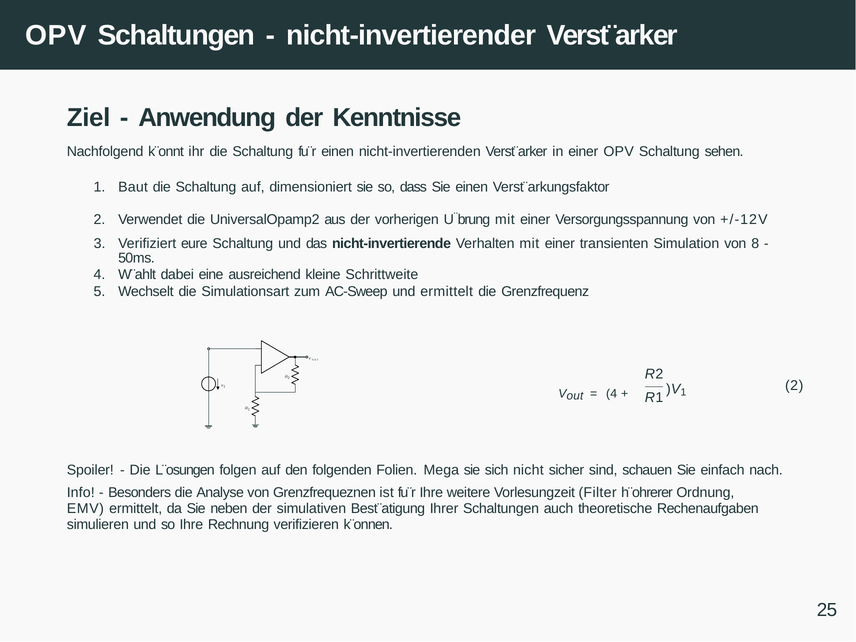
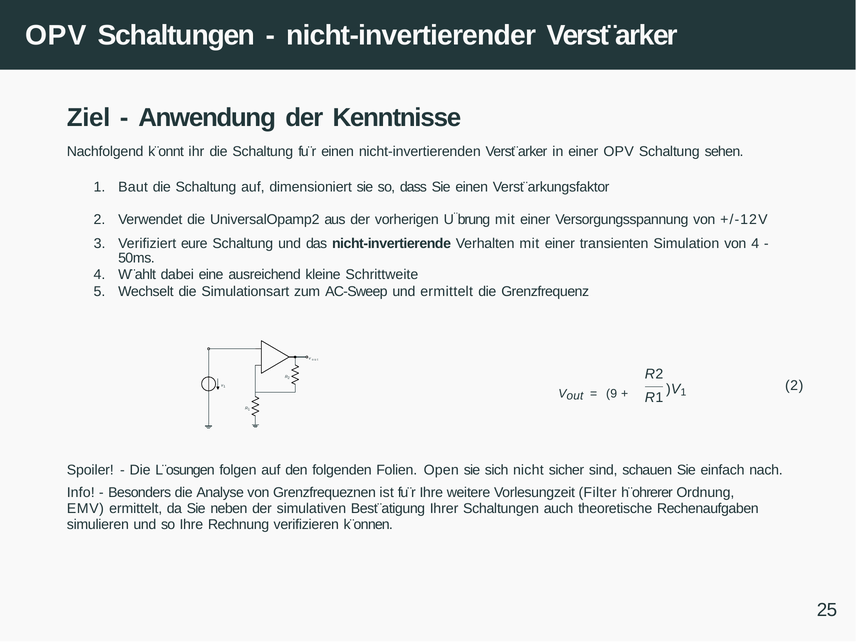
von 8: 8 -> 4 (755, 244)
4: 4 -> 9 (612, 394)
Mega: Mega -> Open (441, 471)
